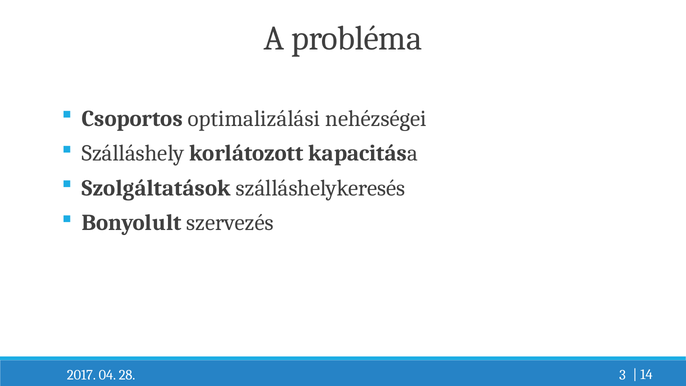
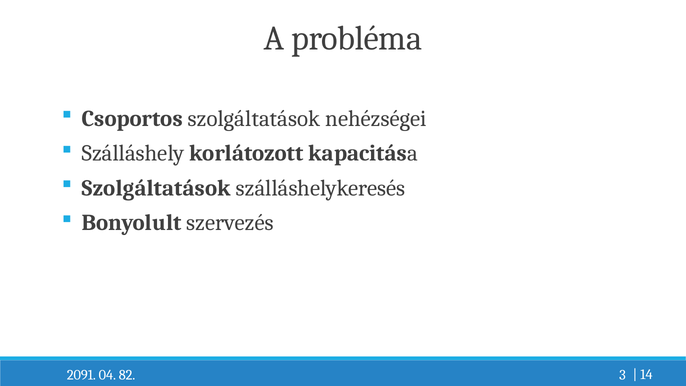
Csoportos optimalizálási: optimalizálási -> szolgáltatások (254, 119)
2017: 2017 -> 2091 (81, 375)
28: 28 -> 82 (127, 375)
